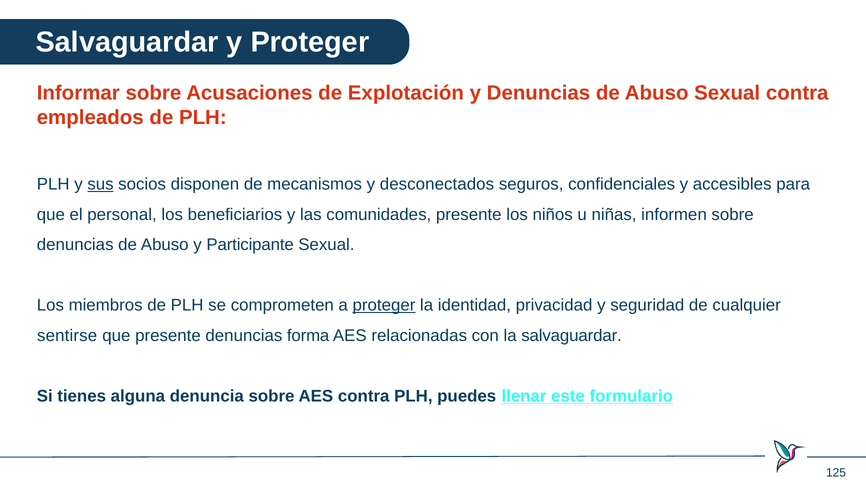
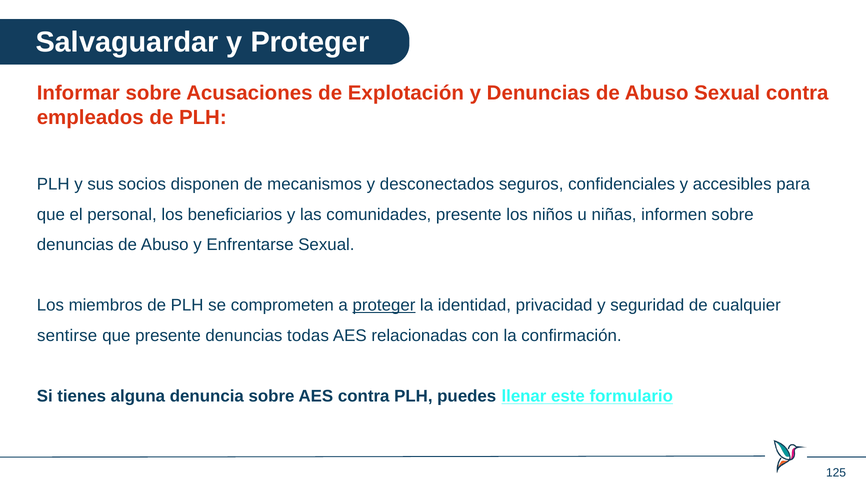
sus underline: present -> none (100, 184)
Participante: Participante -> Enfrentarse (250, 245)
forma: forma -> todas (308, 336)
la salvaguardar: salvaguardar -> confirmación (571, 336)
